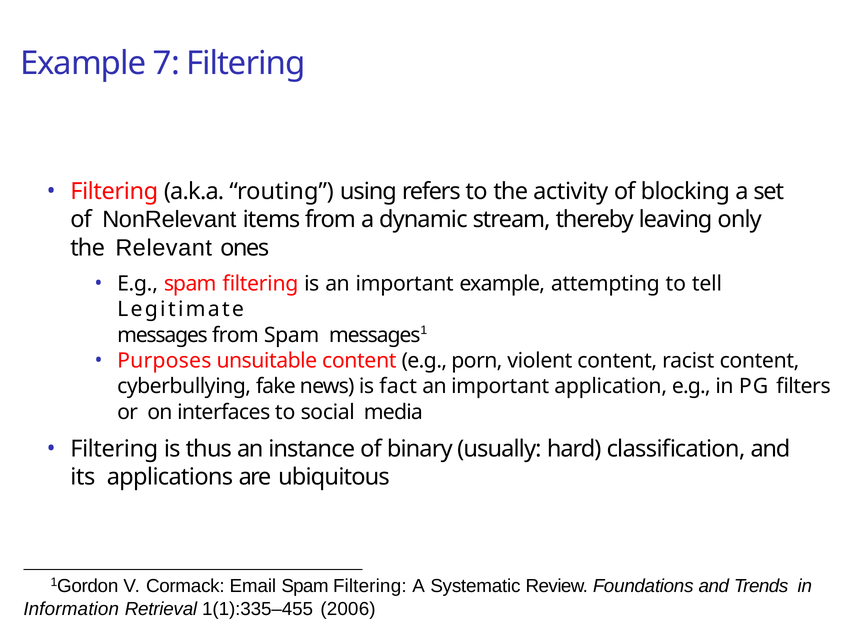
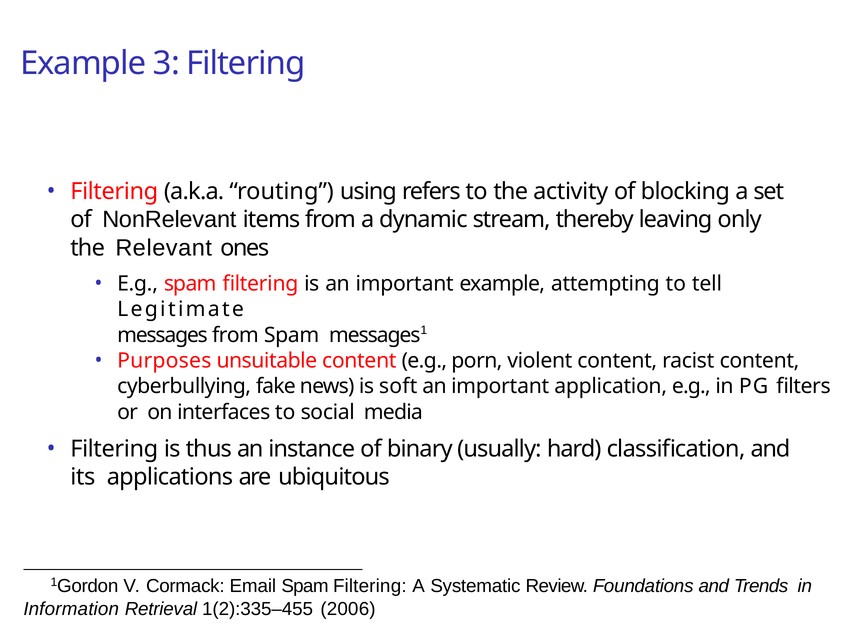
7: 7 -> 3 (166, 64)
fact: fact -> soft (398, 387)
1(1):335–455: 1(1):335–455 -> 1(2):335–455 (258, 610)
